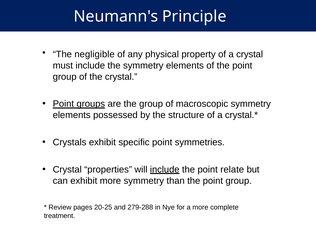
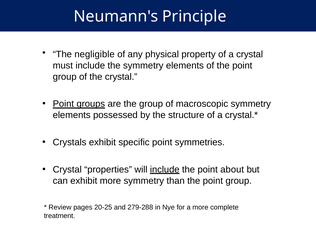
relate: relate -> about (232, 170)
